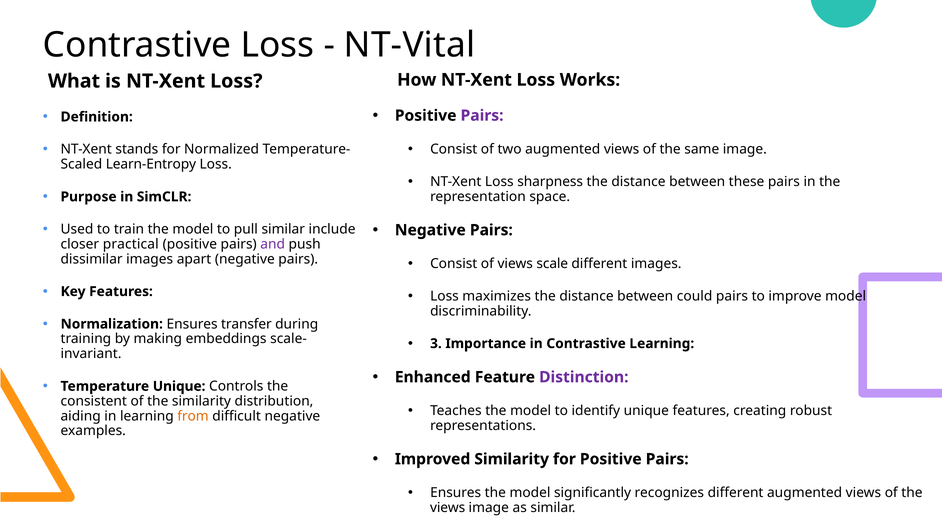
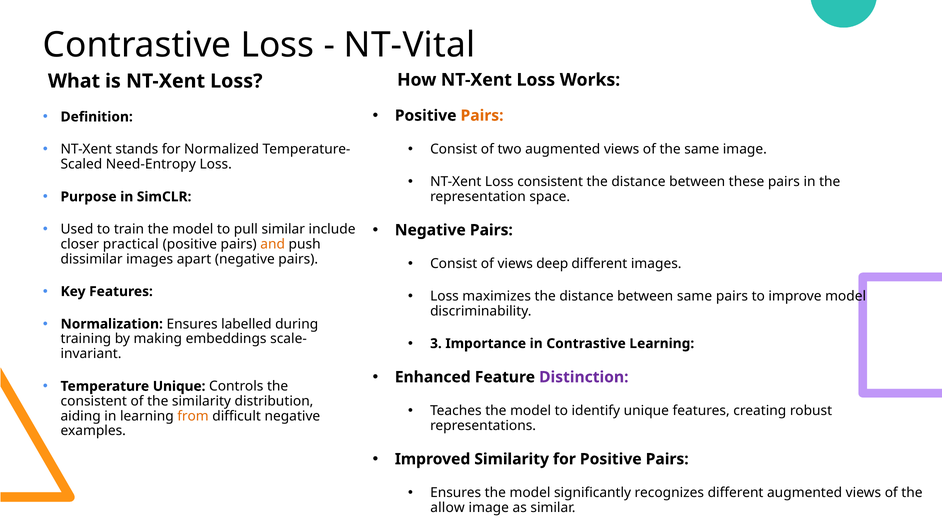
Pairs colour: purple -> orange (482, 116)
Learn-Entropy: Learn-Entropy -> Need-Entropy (151, 164)
Loss sharpness: sharpness -> consistent (550, 182)
and colour: purple -> orange (273, 244)
scale: scale -> deep (552, 264)
between could: could -> same (695, 296)
transfer: transfer -> labelled (246, 324)
views: views -> allow (448, 507)
